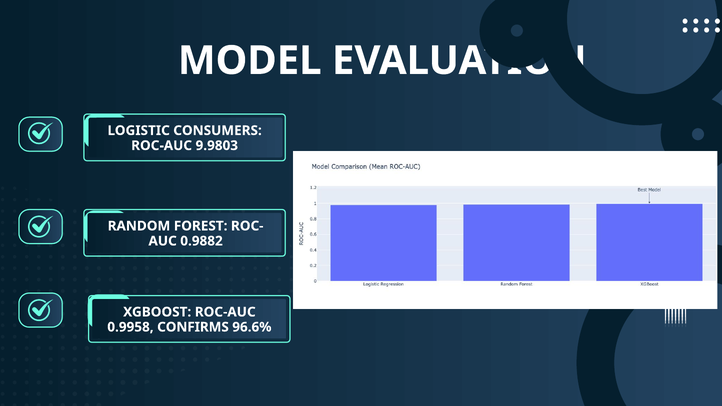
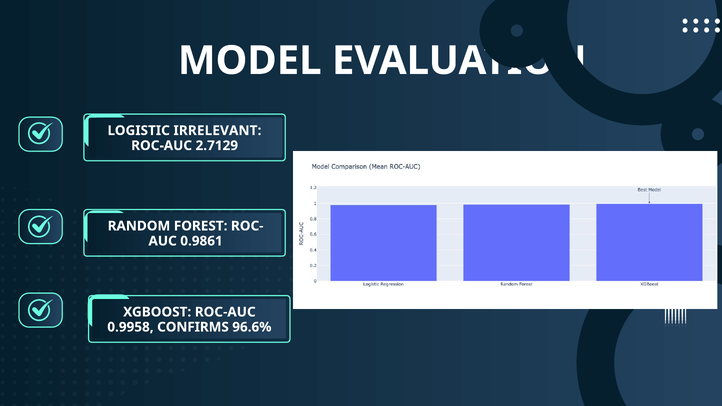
CONSUMERS: CONSUMERS -> IRRELEVANT (217, 131)
9.9803: 9.9803 -> 2.7129 (217, 146)
0.9882: 0.9882 -> 0.9861 (202, 241)
